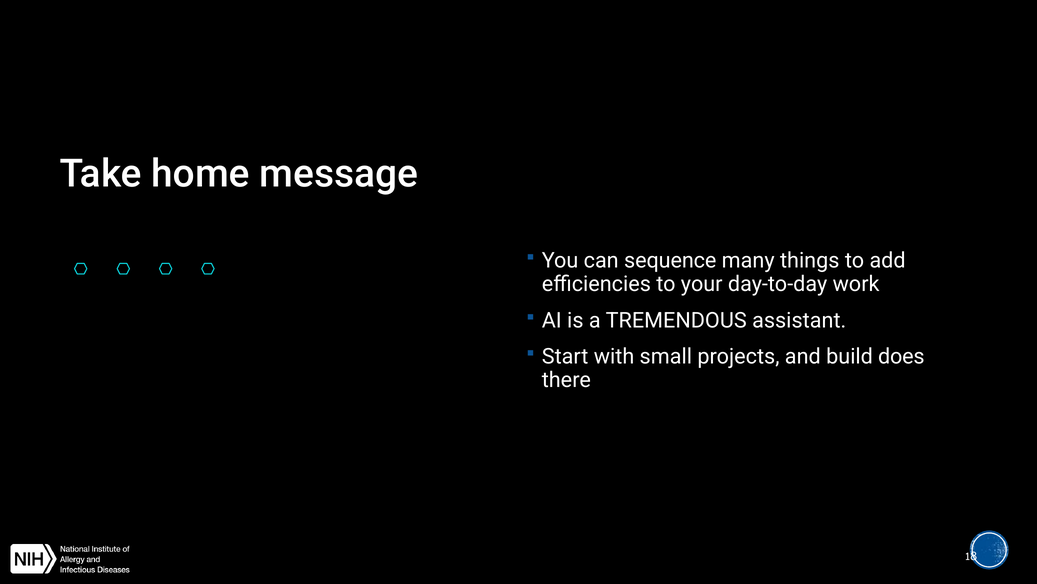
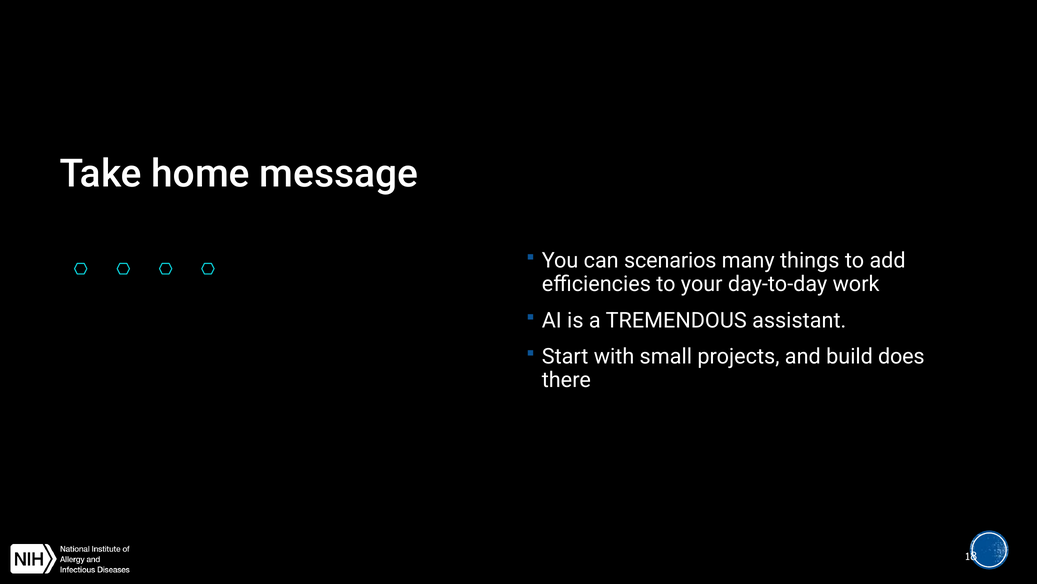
sequence: sequence -> scenarios (670, 260)
